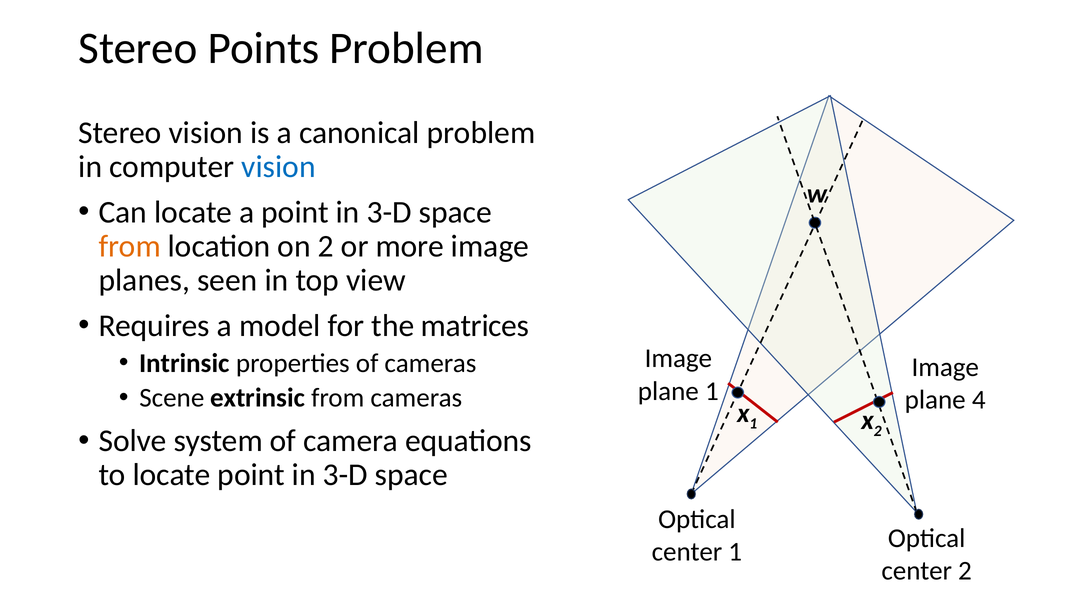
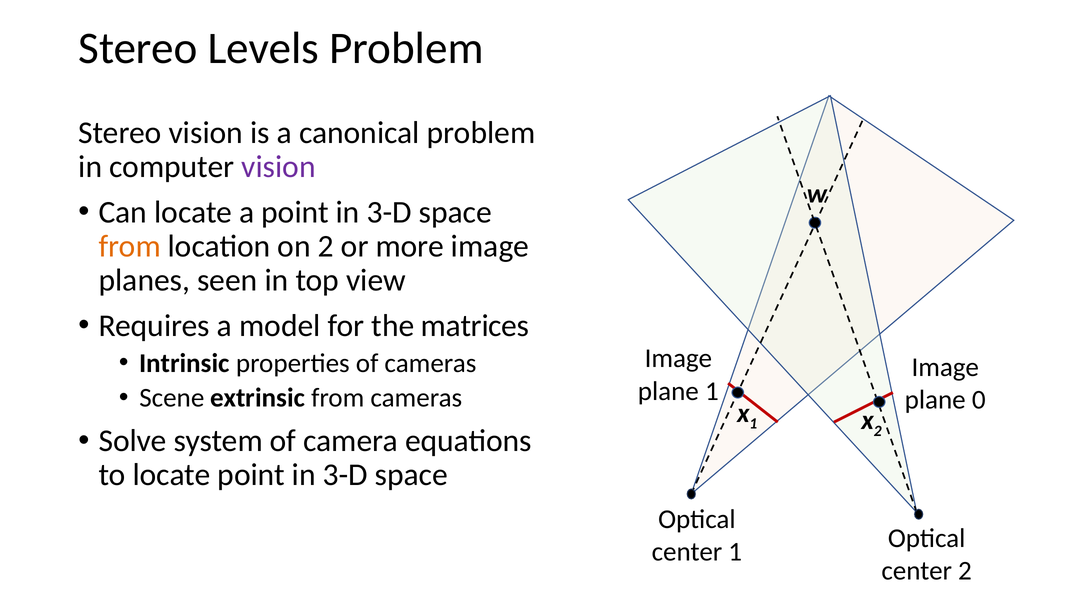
Points: Points -> Levels (263, 48)
vision colour: blue -> purple (279, 167)
4: 4 -> 0 (979, 399)
